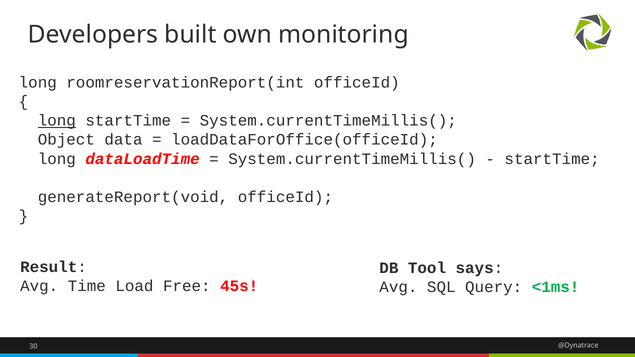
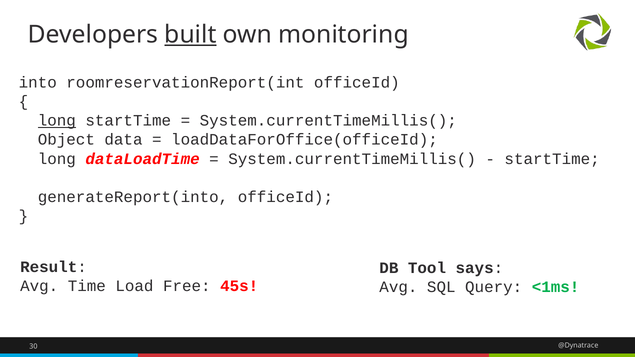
built underline: none -> present (190, 35)
long: long -> into (38, 83)
generateReport(void: generateReport(void -> generateReport(into (133, 197)
